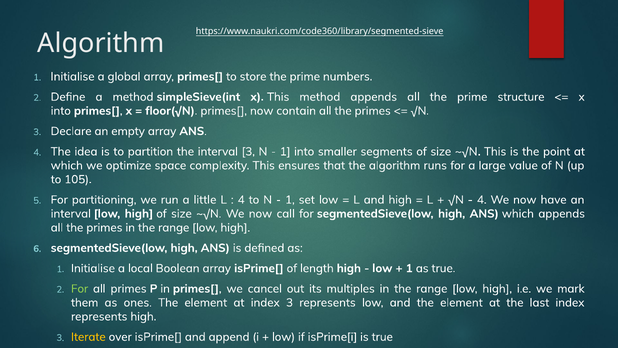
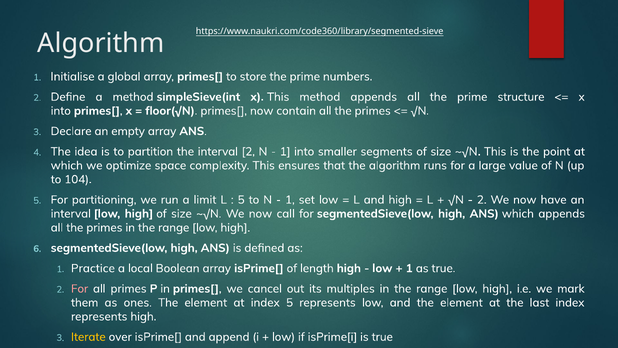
interval 3: 3 -> 2 (248, 151)
105: 105 -> 104 (78, 179)
little: little -> limit (205, 200)
4: 4 -> 5 (241, 200)
4: 4 -> 2 (482, 200)
Initialise: Initialise -> Practice (93, 268)
For colour: light green -> pink (80, 288)
index 3: 3 -> 5 (290, 302)
